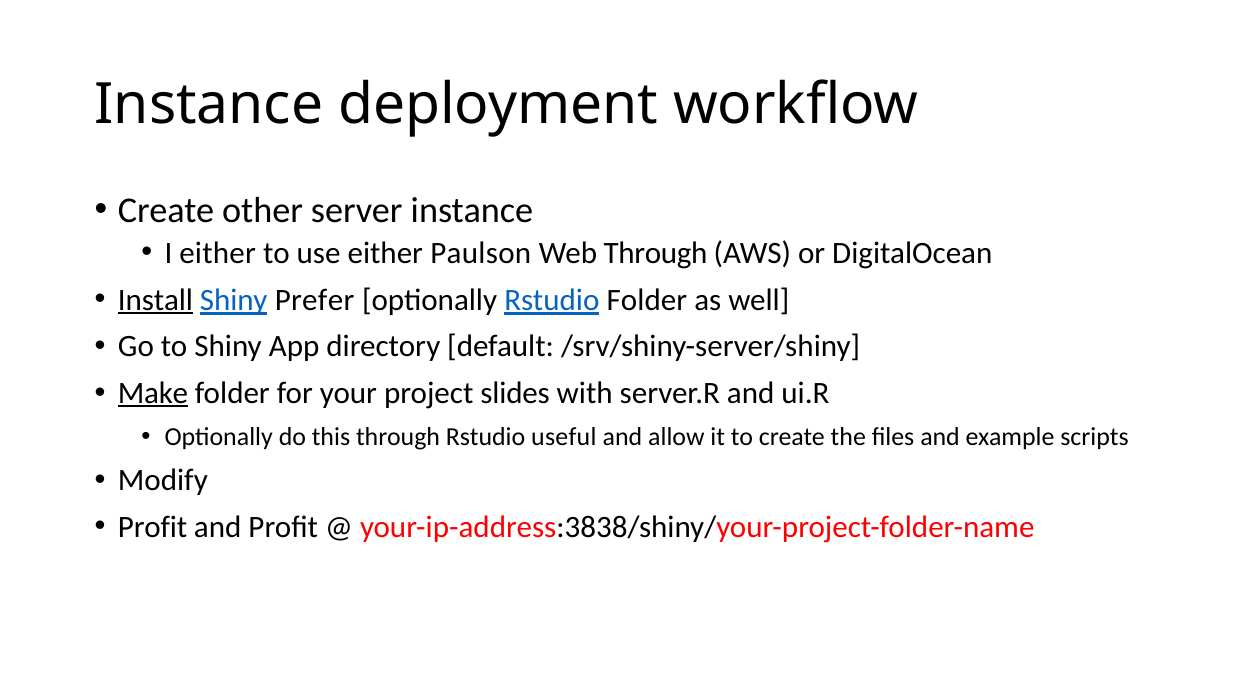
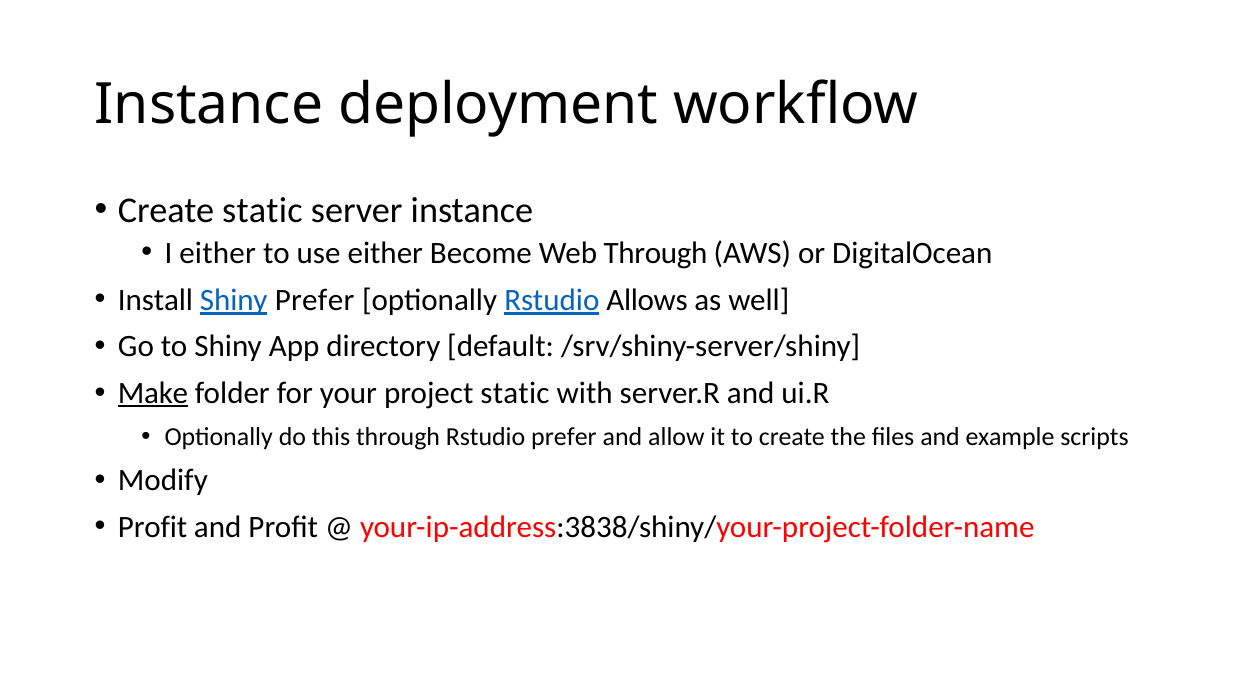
Create other: other -> static (262, 210)
Paulson: Paulson -> Become (481, 253)
Install underline: present -> none (155, 300)
Rstudio Folder: Folder -> Allows (647, 300)
project slides: slides -> static (515, 393)
Rstudio useful: useful -> prefer (564, 436)
